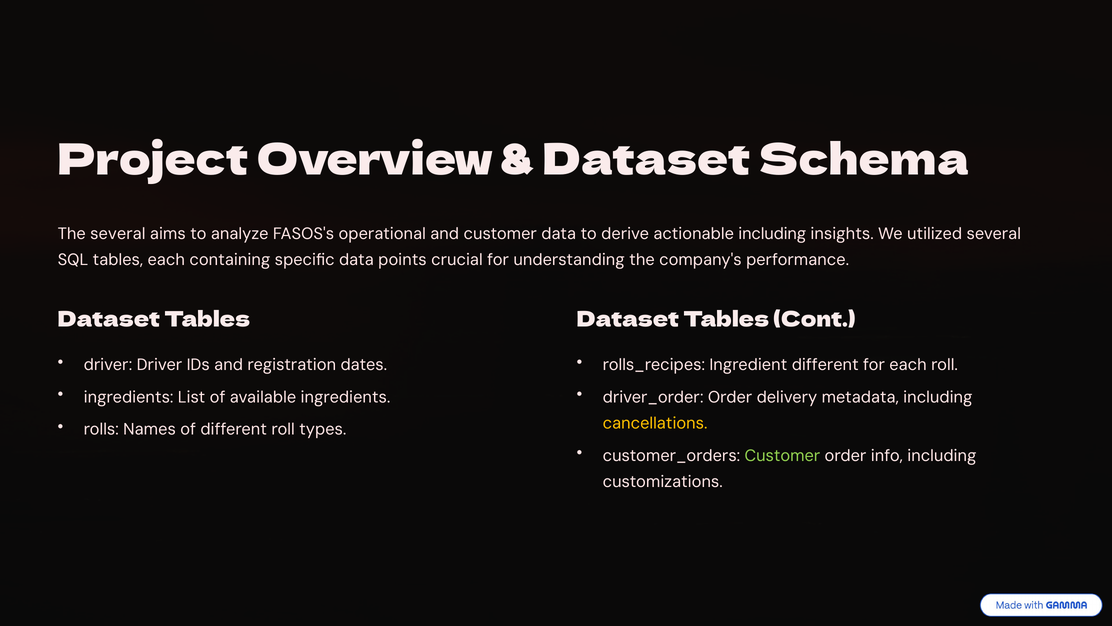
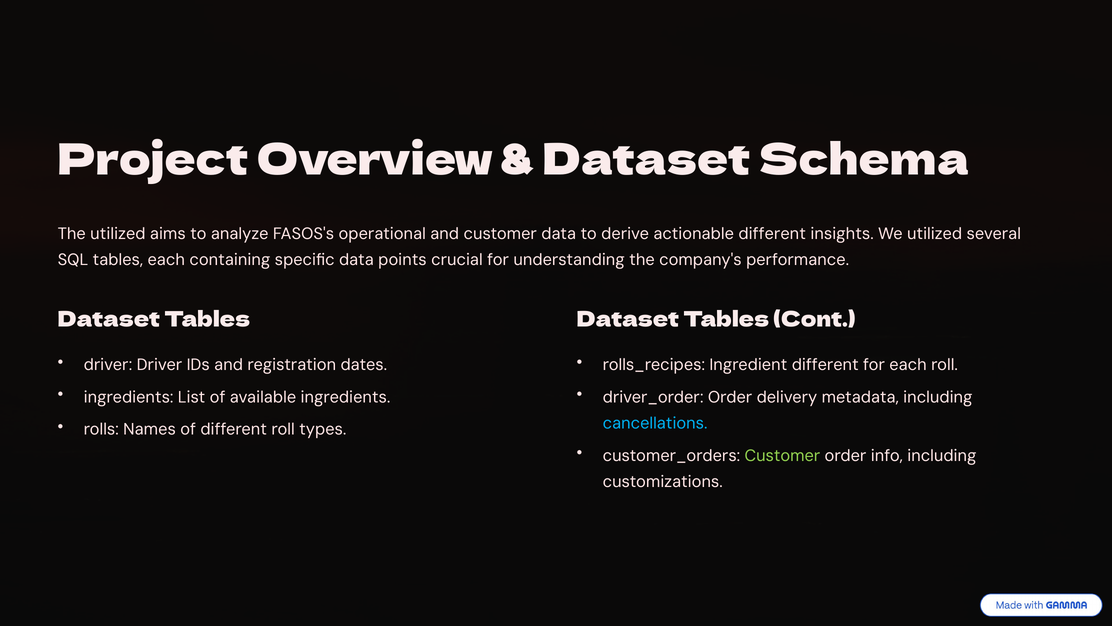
The several: several -> utilized (118, 234)
actionable including: including -> different (772, 234)
cancellations colour: yellow -> light blue (655, 423)
